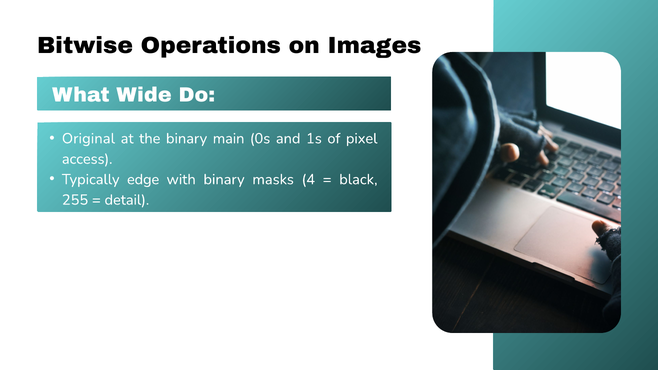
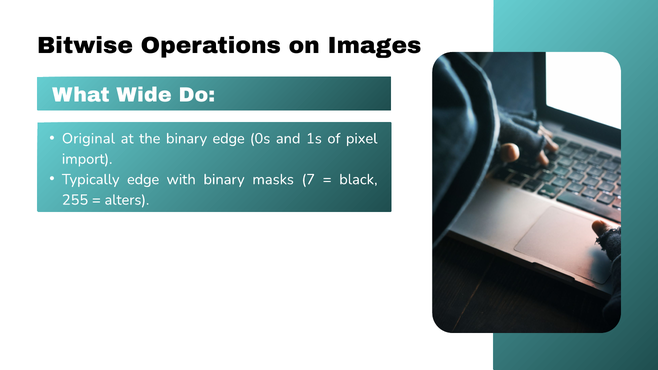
binary main: main -> edge (229, 139)
access: access -> import (87, 159)
4: 4 -> 7 (308, 179)
detail: detail -> alters (127, 200)
